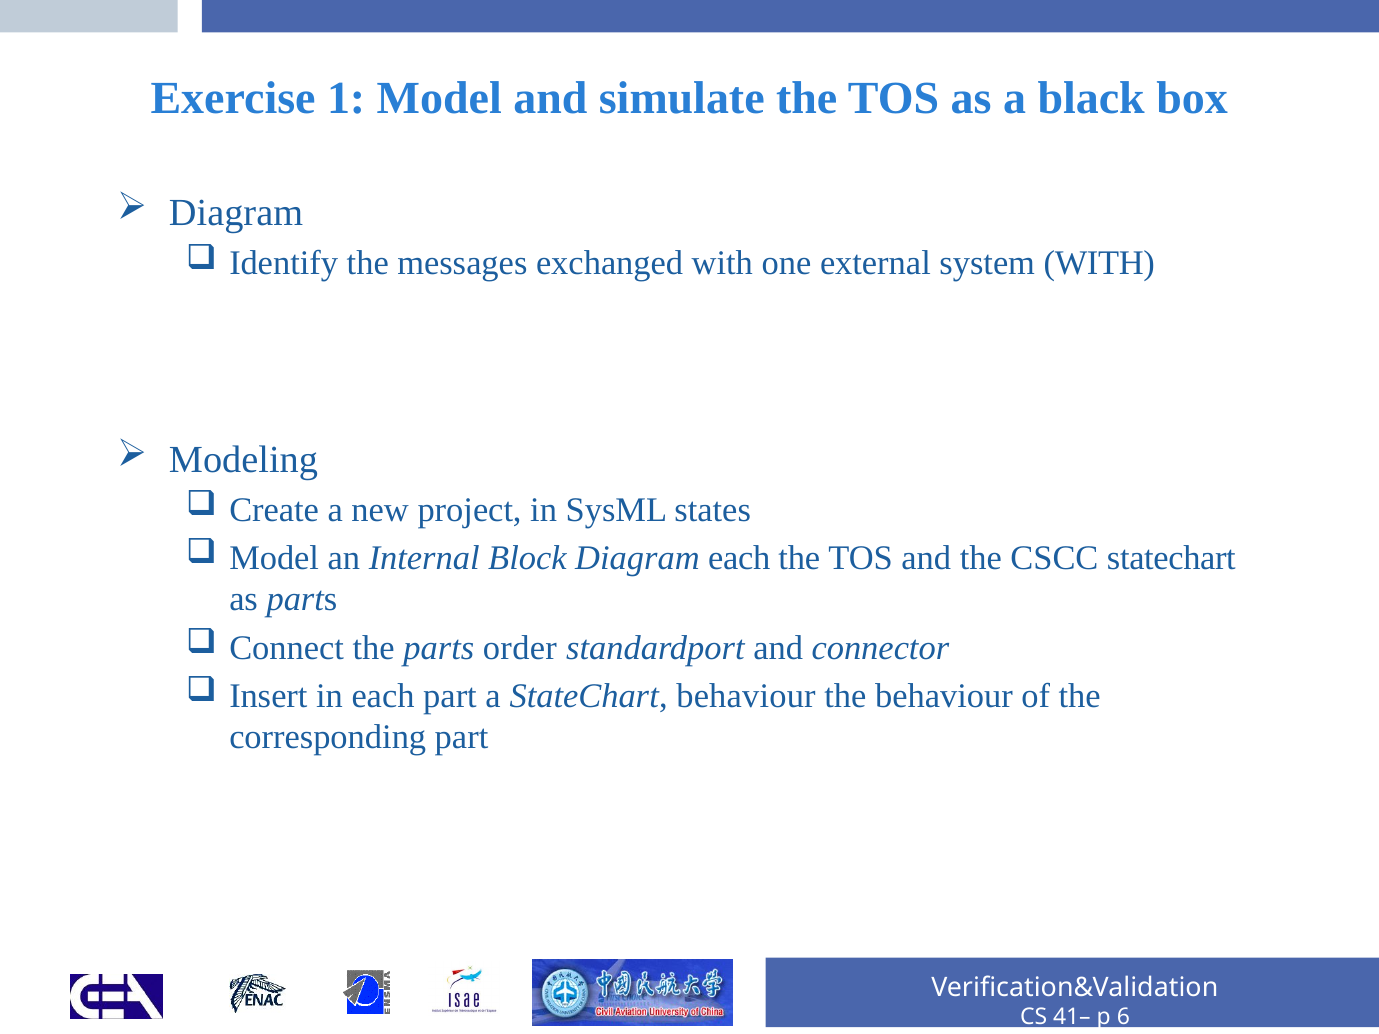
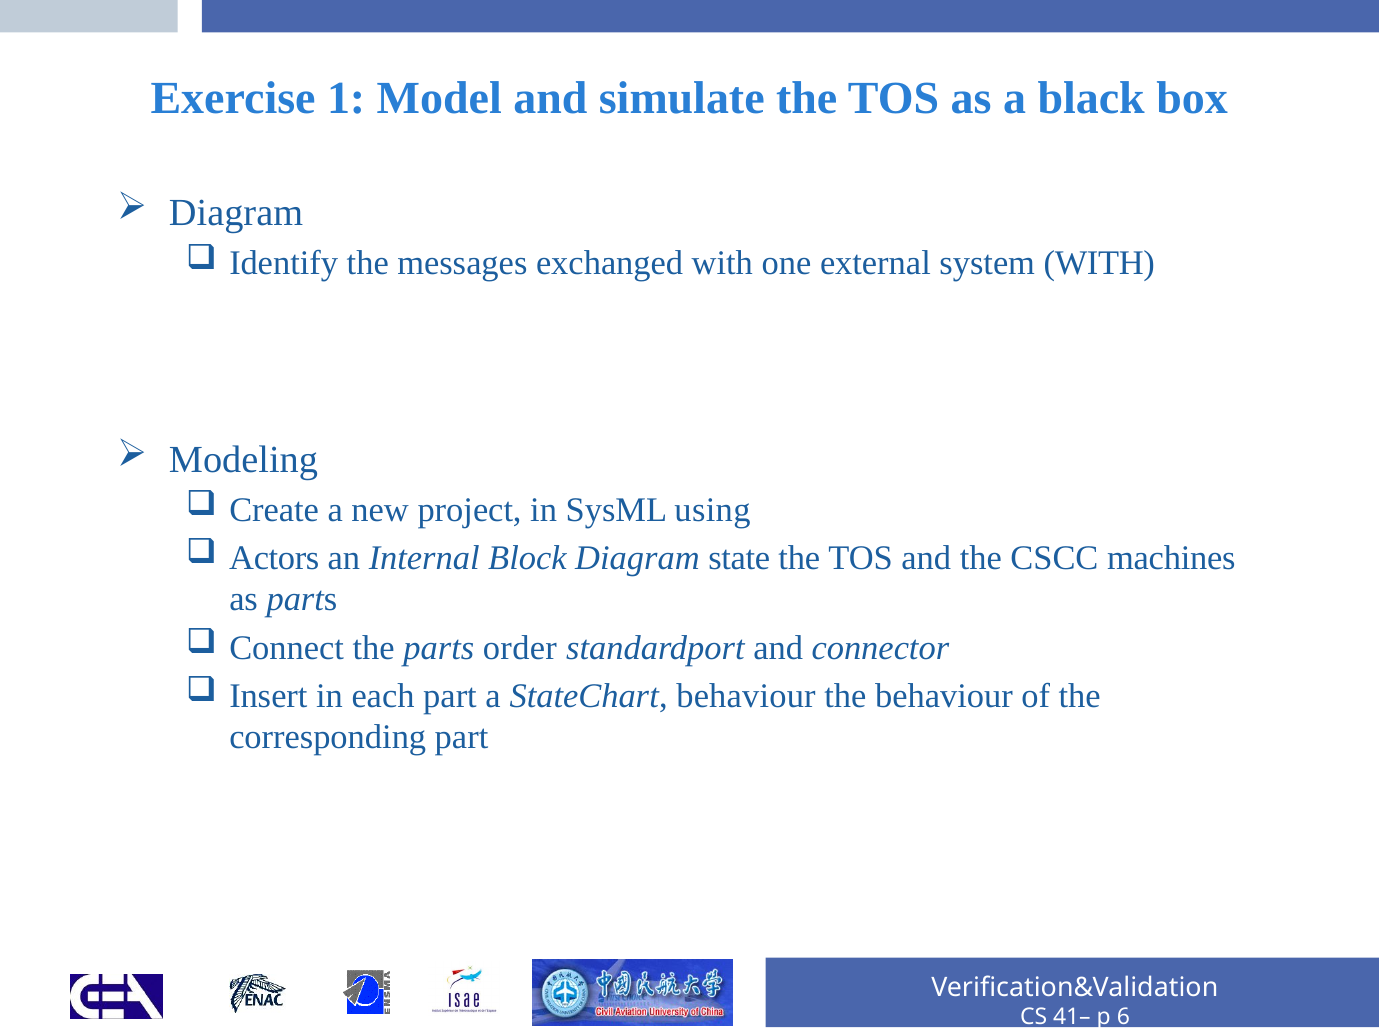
states: states -> using (712, 510)
Model: Model -> Actors (274, 558)
Diagram each: each -> state (739, 558)
CSCC statechart: statechart -> machines (1171, 558)
